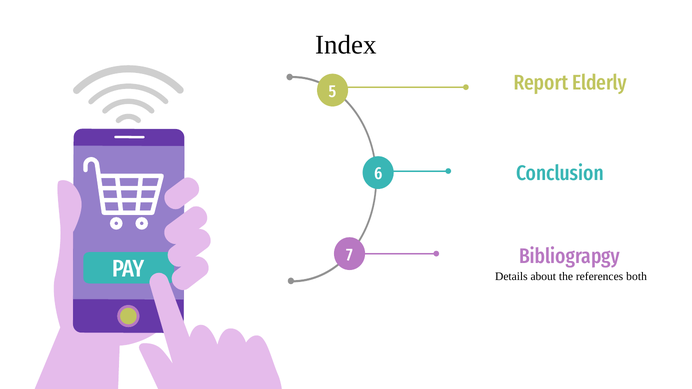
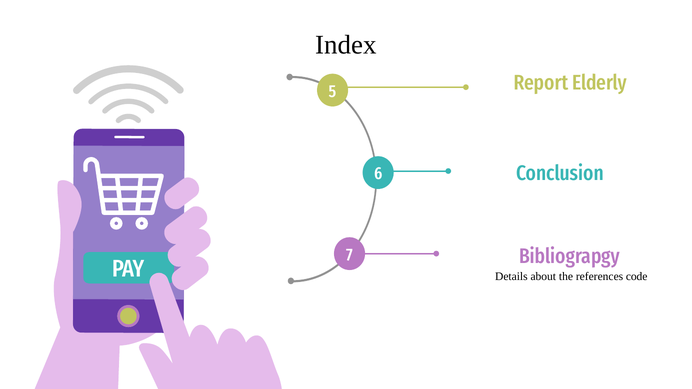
both: both -> code (637, 277)
